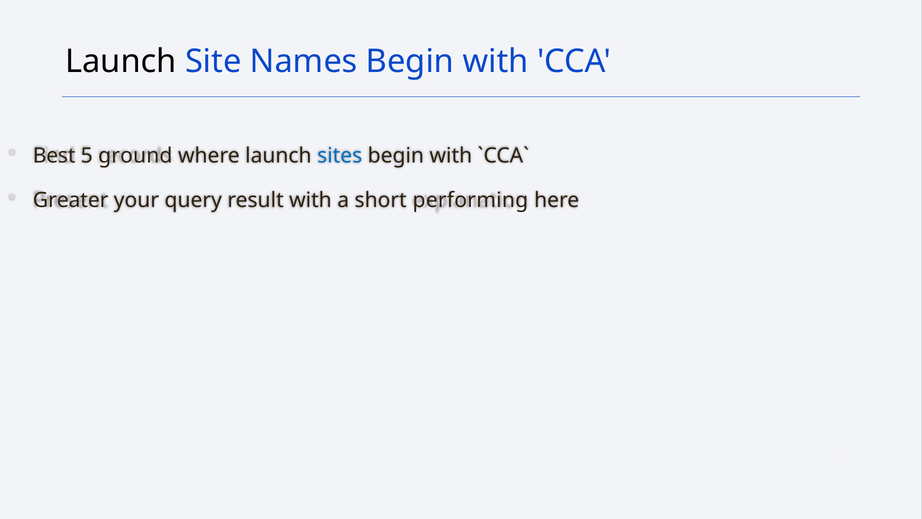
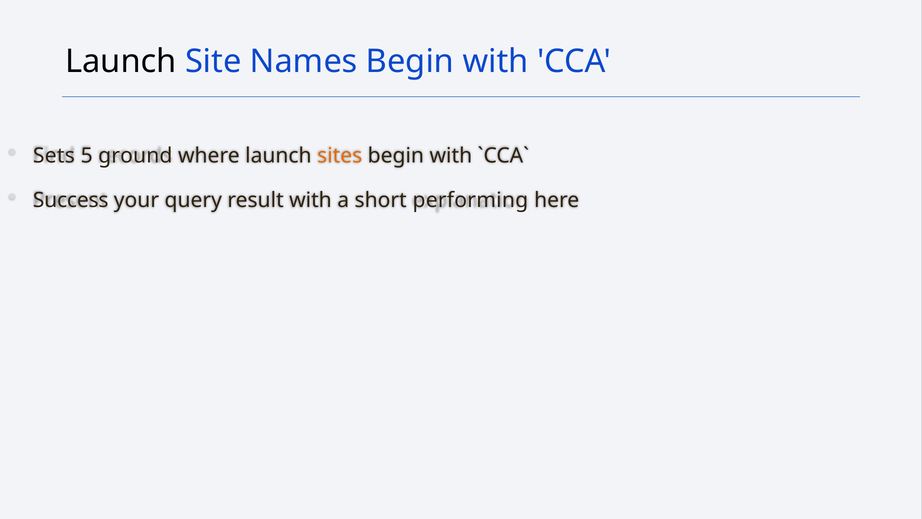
Best: Best -> Sets (54, 156)
sites colour: blue -> orange (340, 156)
Greater: Greater -> Success (71, 200)
